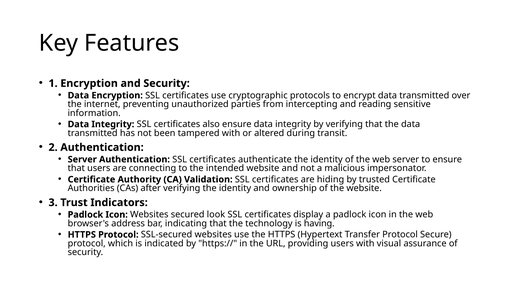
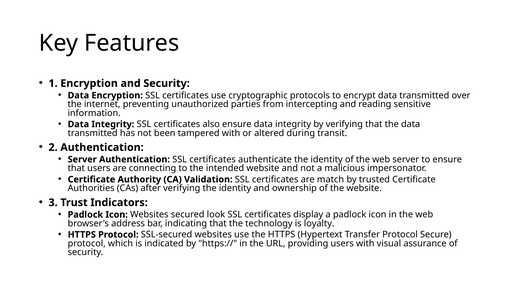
hiding: hiding -> match (331, 179)
having: having -> loyalty (319, 223)
